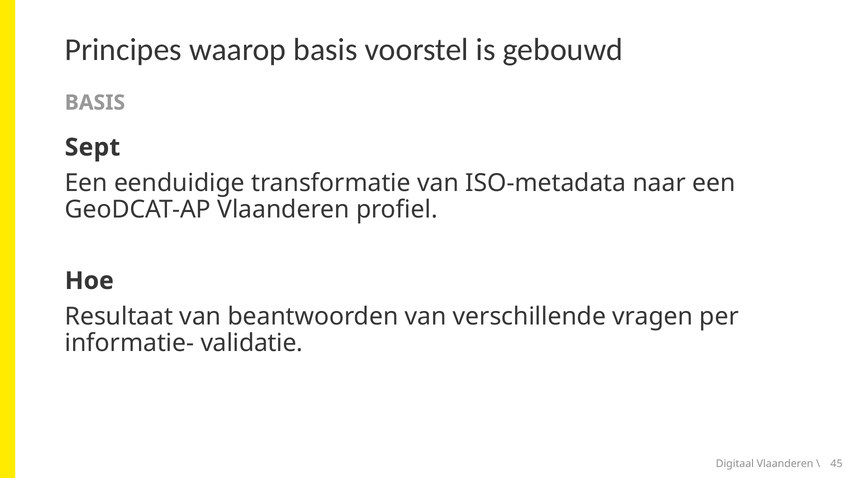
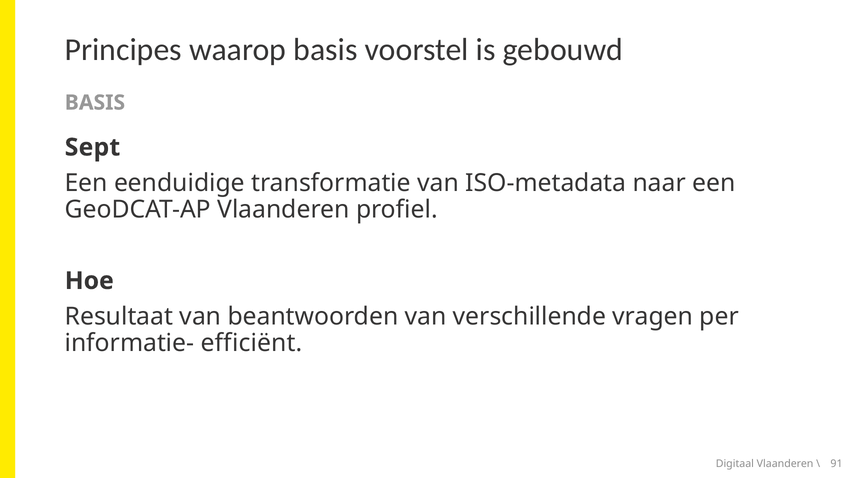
validatie: validatie -> efficiënt (252, 343)
45: 45 -> 91 (837, 464)
